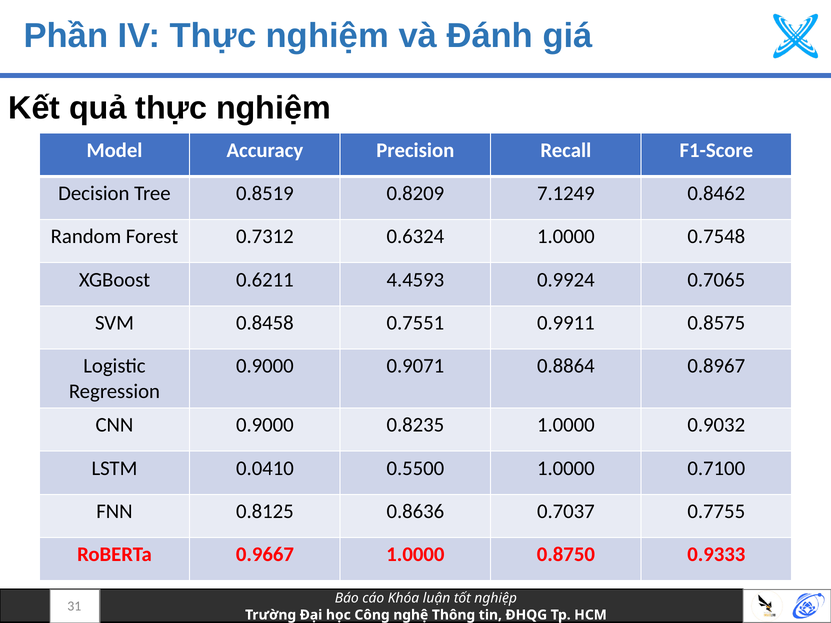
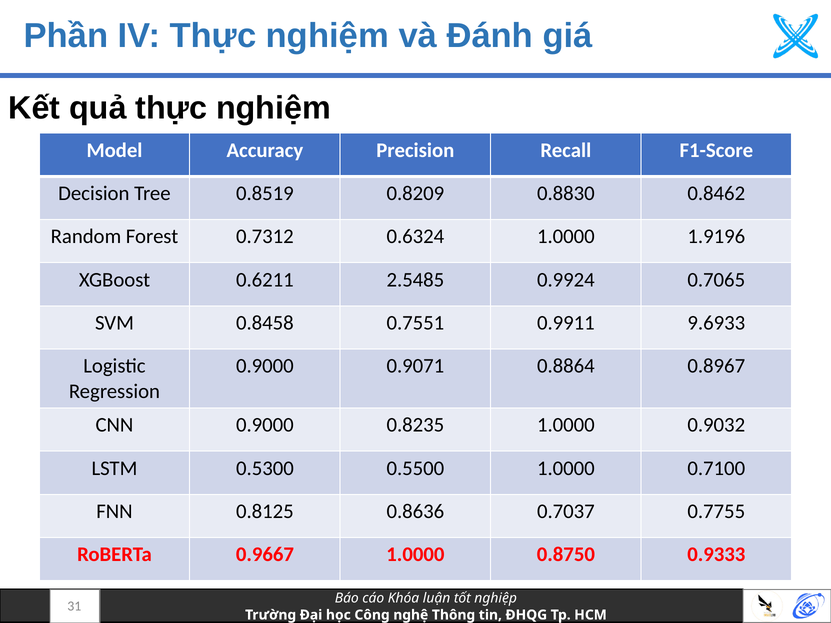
7.1249: 7.1249 -> 0.8830 (566, 193)
0.7548: 0.7548 -> 1.9196 (716, 237)
4.4593: 4.4593 -> 2.5485 (415, 280)
0.8575: 0.8575 -> 9.6933 (716, 323)
0.0410: 0.0410 -> 0.5300 (265, 468)
